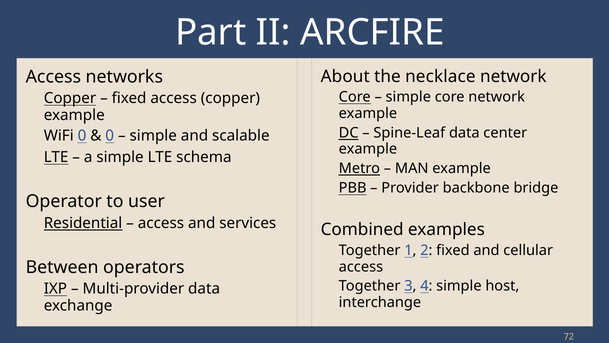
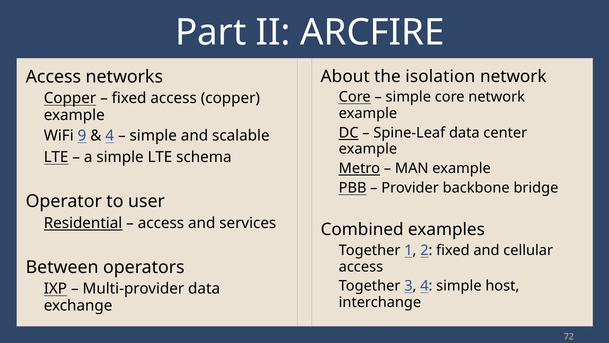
necklace: necklace -> isolation (440, 76)
WiFi 0: 0 -> 9 (82, 136)
0: 0 -> 4 (110, 136)
